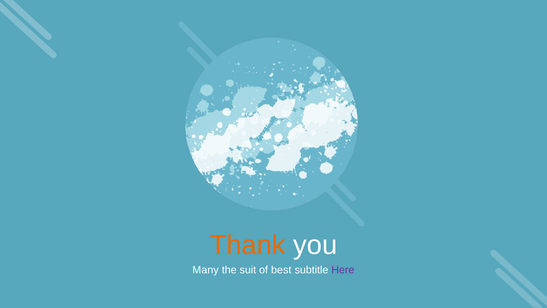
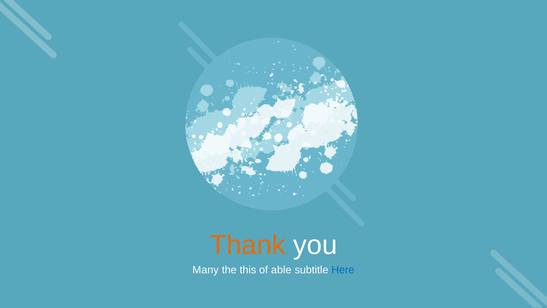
suit: suit -> this (248, 270)
best: best -> able (281, 270)
Here colour: purple -> blue (343, 270)
